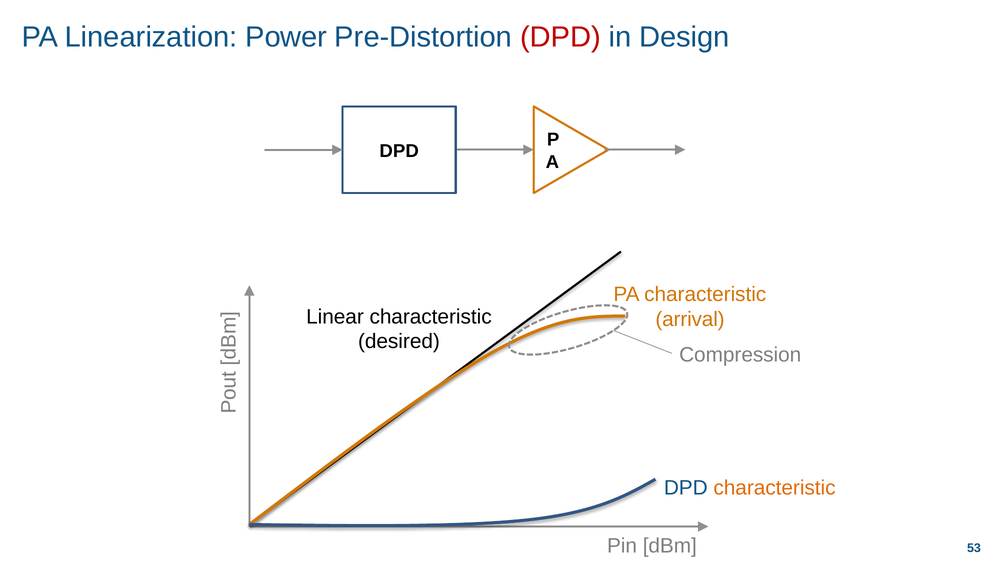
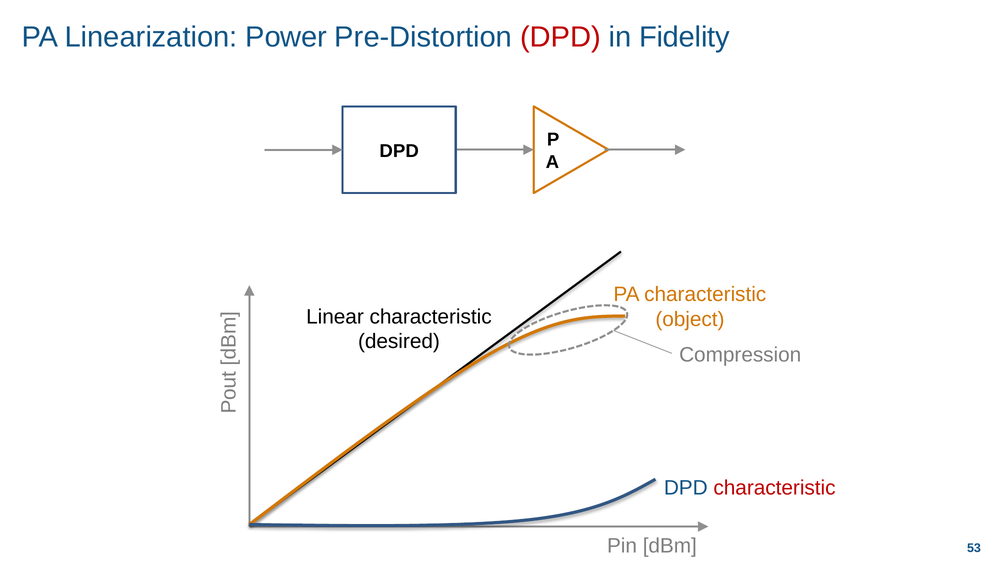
Design: Design -> Fidelity (685, 37)
arrival: arrival -> object (690, 319)
characteristic colour: orange -> red (775, 488)
